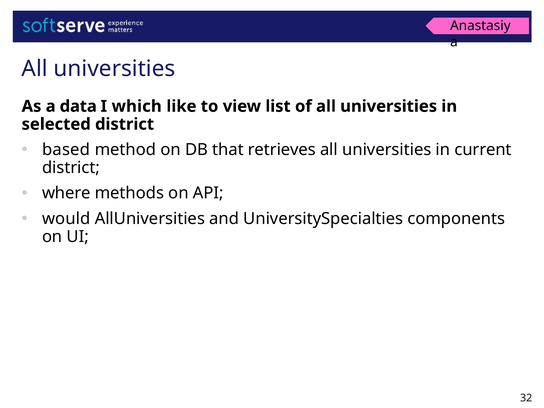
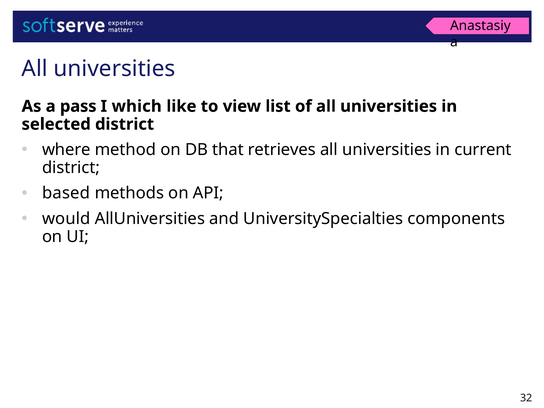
data: data -> pass (78, 106)
based: based -> where (66, 150)
where: where -> based (66, 193)
